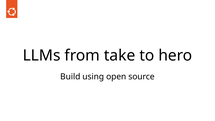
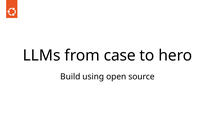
take: take -> case (120, 55)
